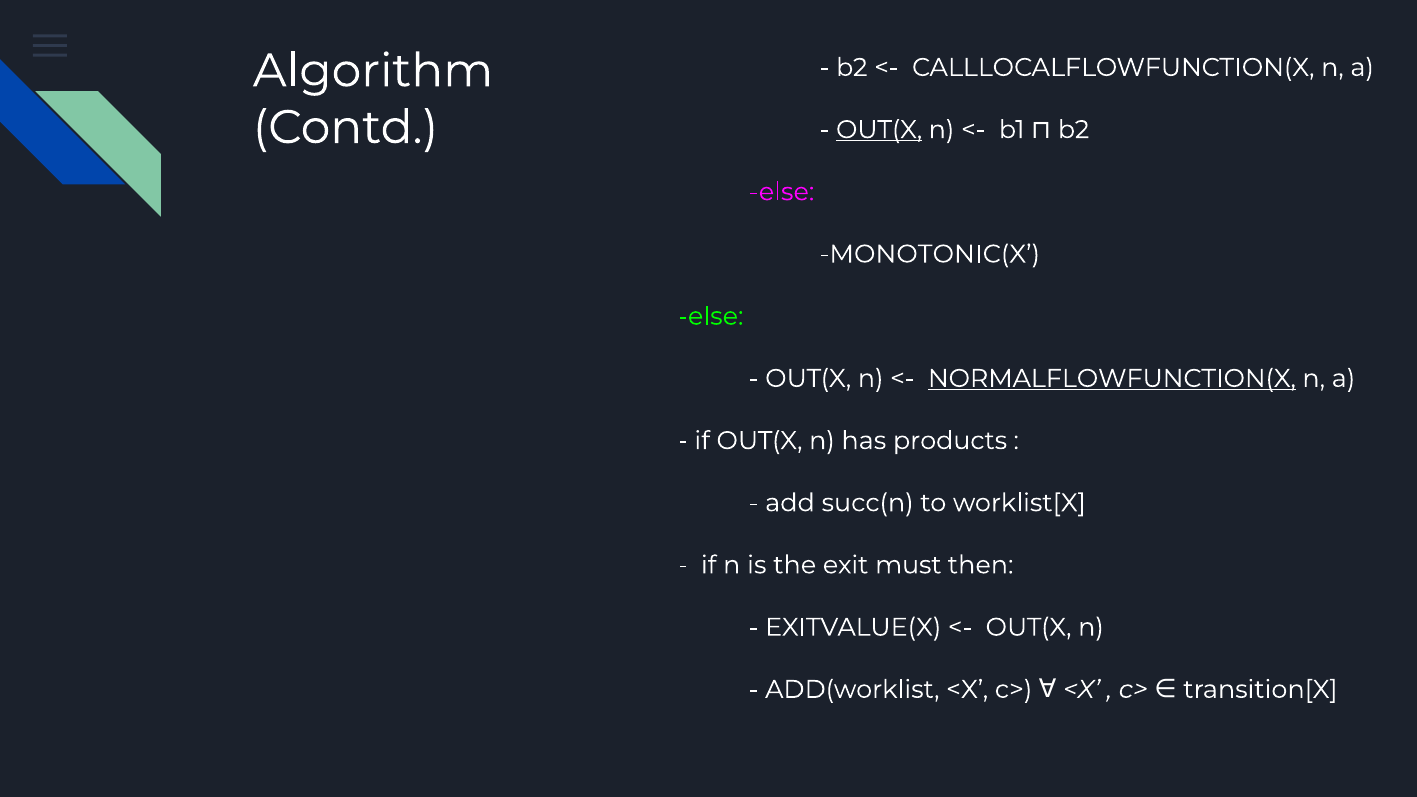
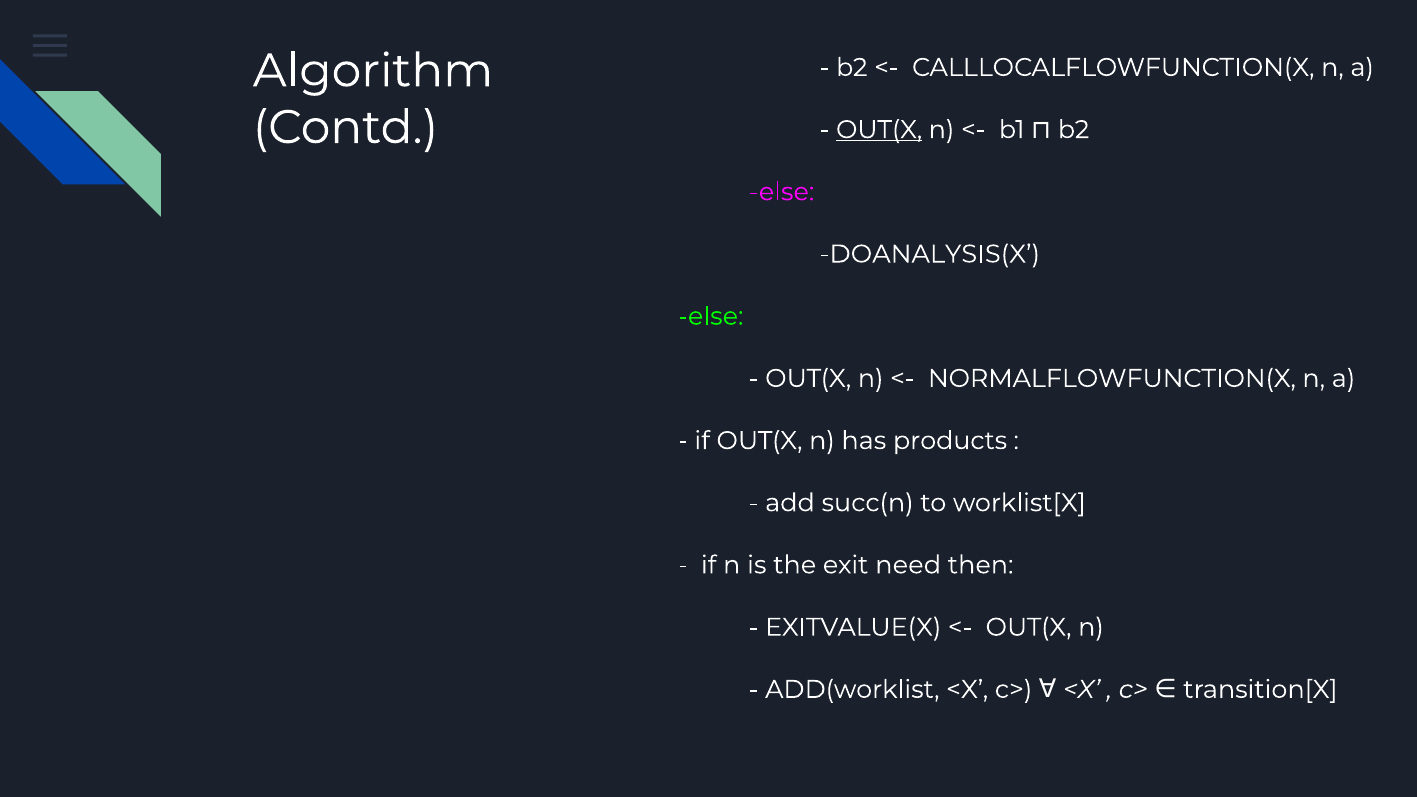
MONOTONIC(X: MONOTONIC(X -> DOANALYSIS(X (930, 254)
NORMALFLOWFUNCTION(X underline: present -> none (1112, 378)
must: must -> need (908, 565)
